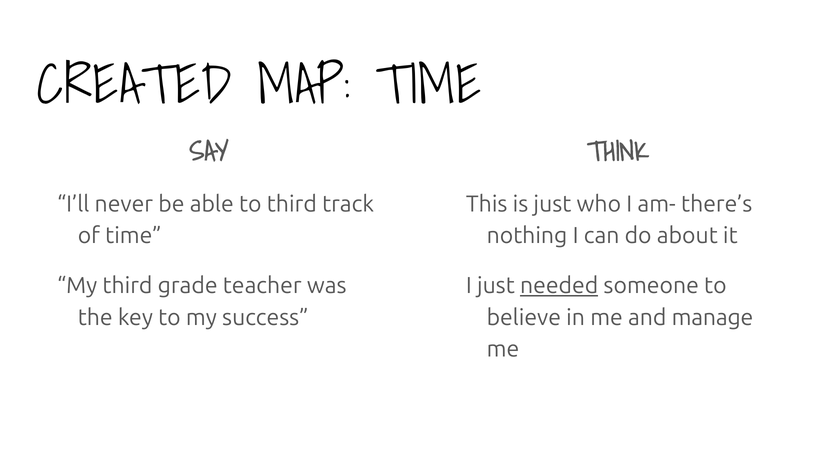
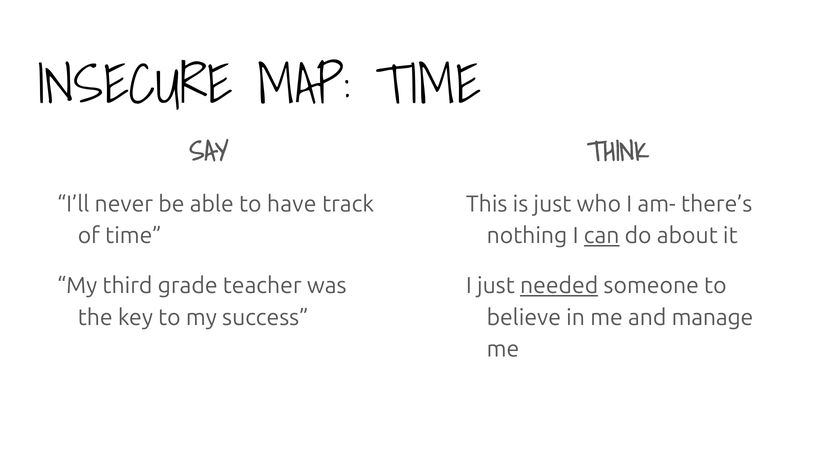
CREATED: CREATED -> INSECURE (135, 85)
to third: third -> have (292, 204)
can underline: none -> present (602, 236)
